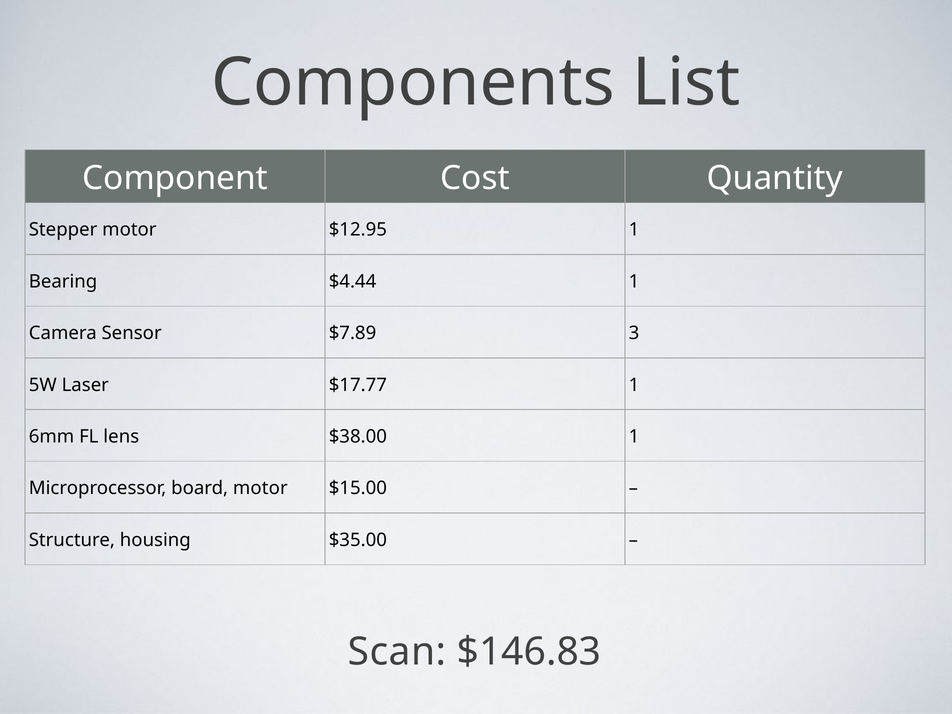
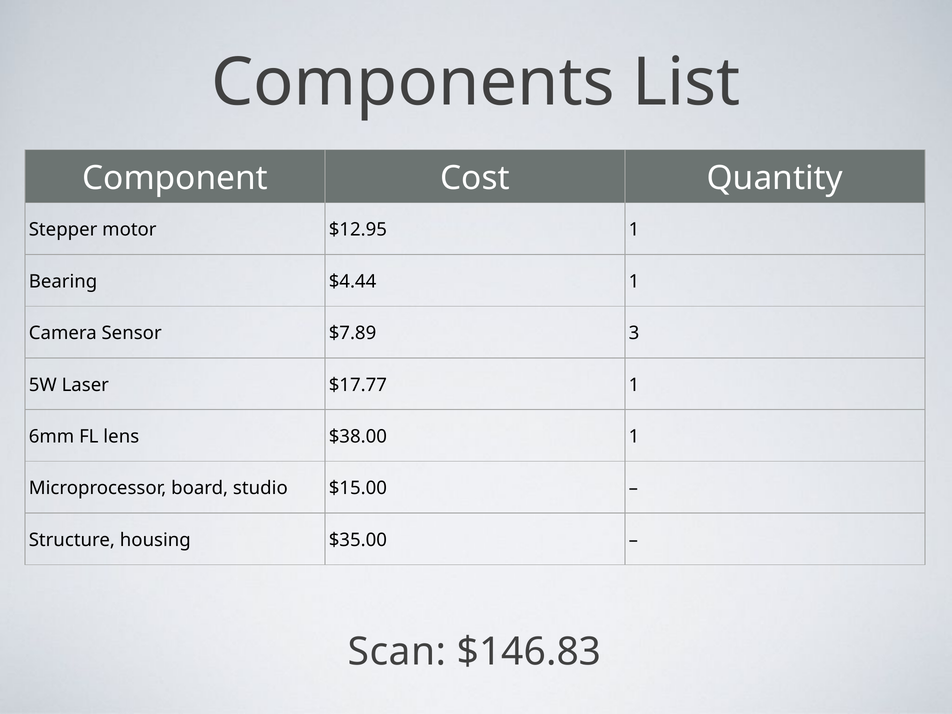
board motor: motor -> studio (260, 488)
